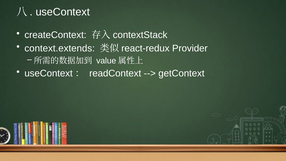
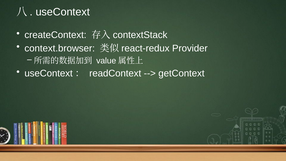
context.extends: context.extends -> context.browser (60, 48)
